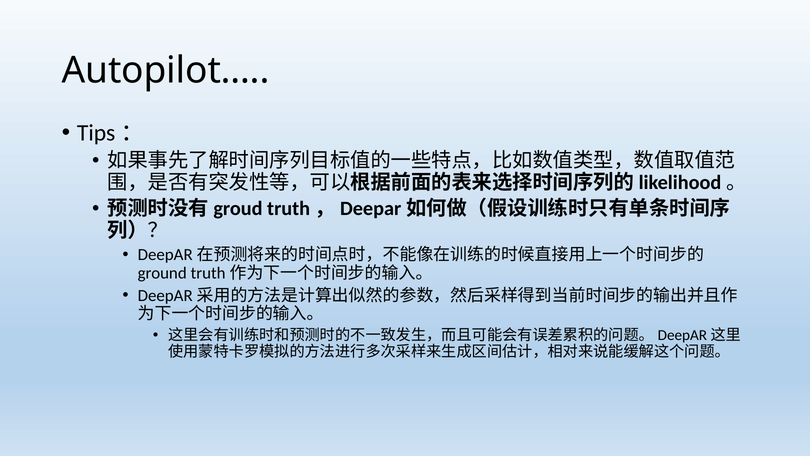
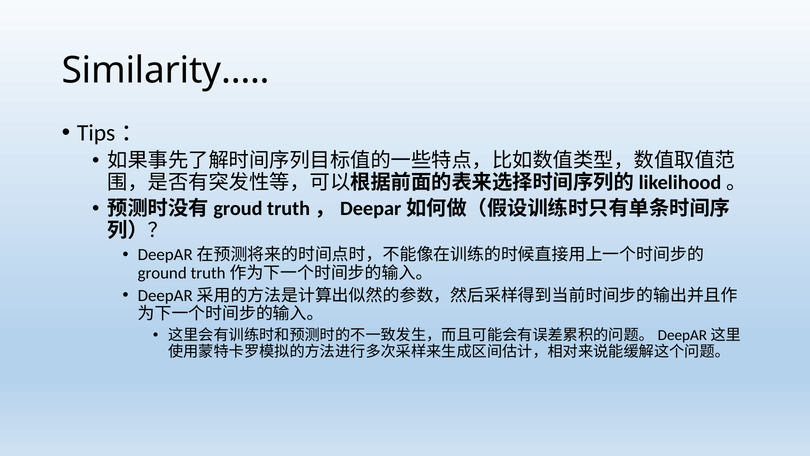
Autopilot…: Autopilot… -> Similarity… (166, 70)
